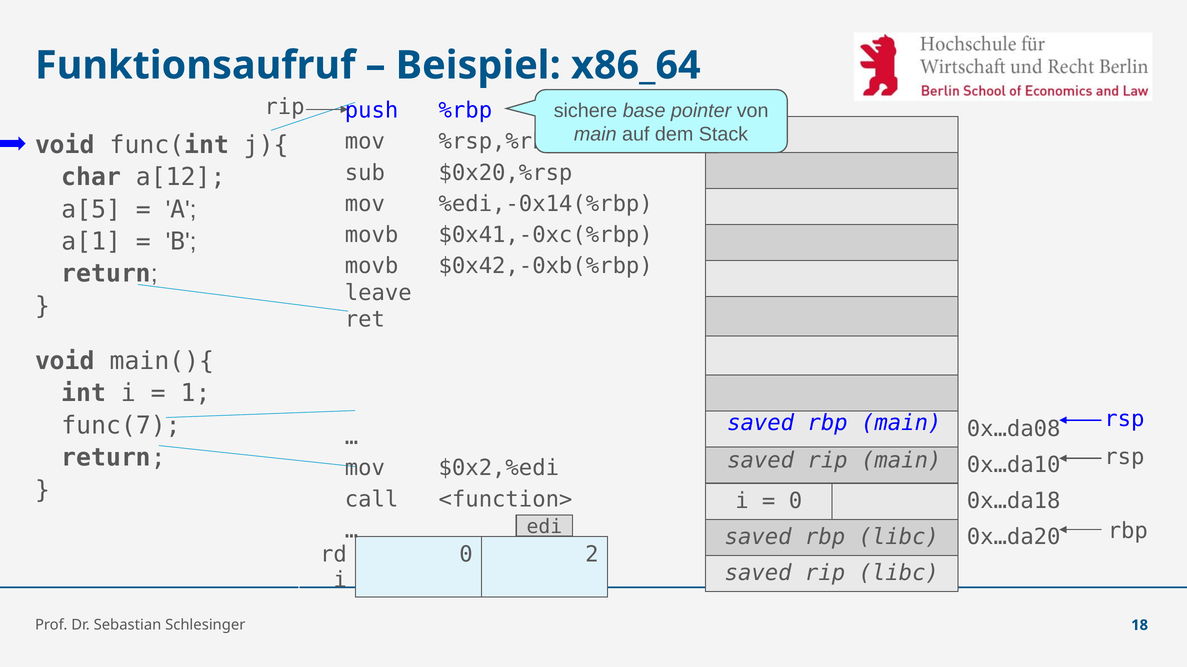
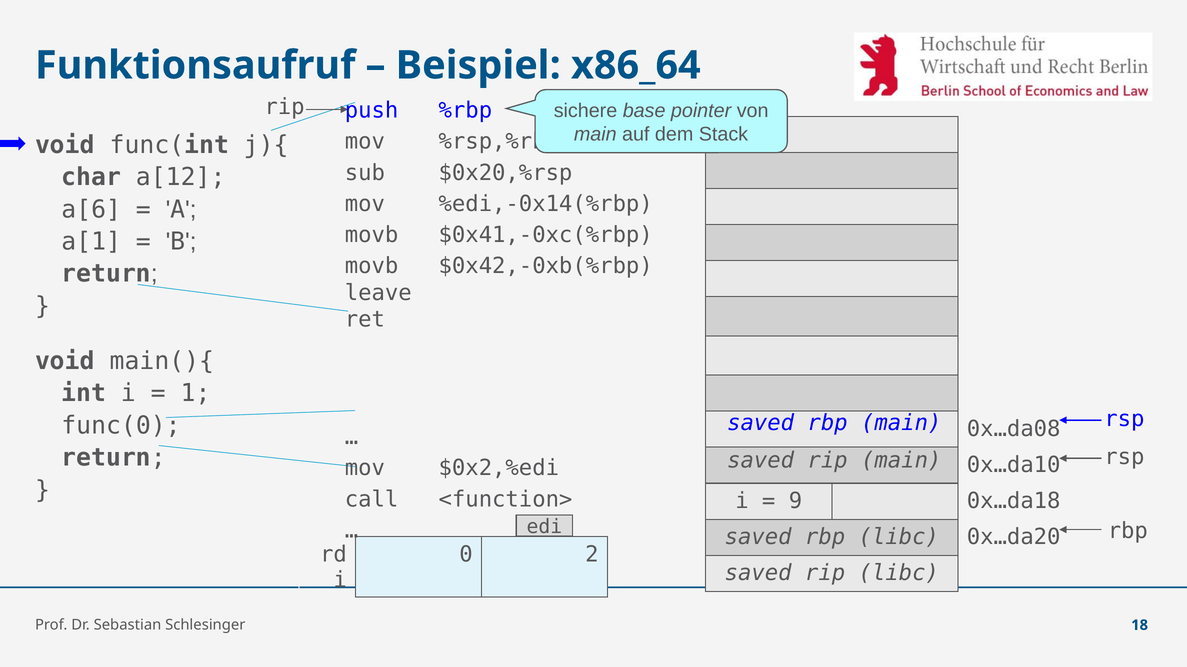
a[5: a[5 -> a[6 (91, 210)
func(7: func(7 -> func(0 (121, 426)
0: 0 -> 9 (796, 501)
